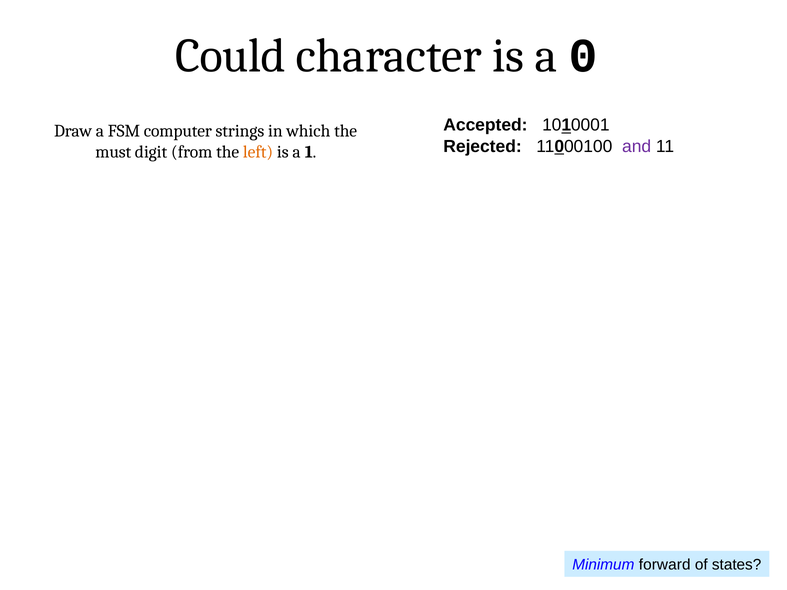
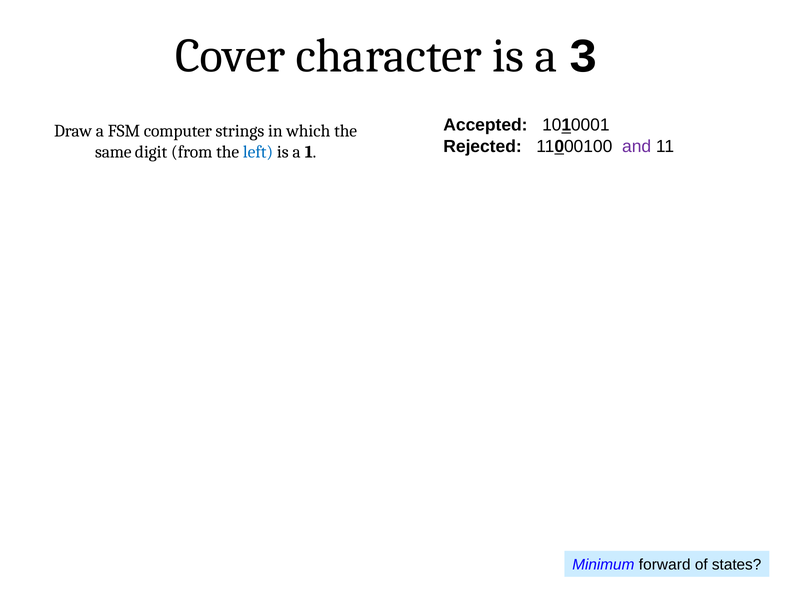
Could: Could -> Cover (230, 56)
0: 0 -> 3 (583, 56)
must: must -> same (113, 152)
left colour: orange -> blue (258, 152)
